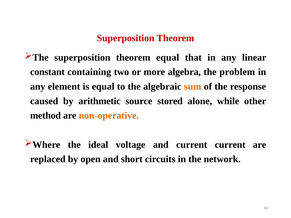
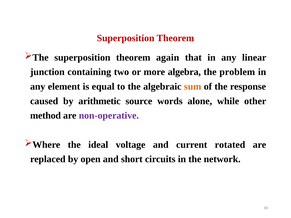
theorem equal: equal -> again (168, 58)
constant: constant -> junction (47, 72)
stored: stored -> words (170, 101)
non-operative colour: orange -> purple (109, 116)
current current: current -> rotated (230, 145)
